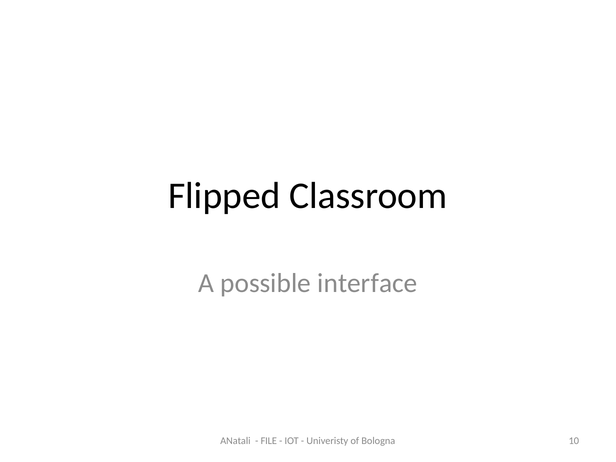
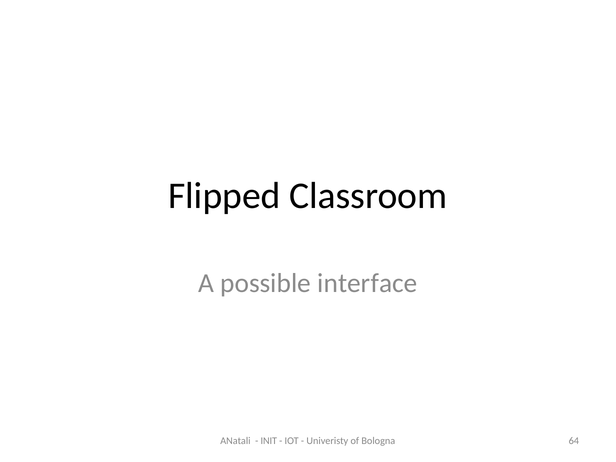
FILE: FILE -> INIT (269, 441)
10: 10 -> 64 (574, 441)
